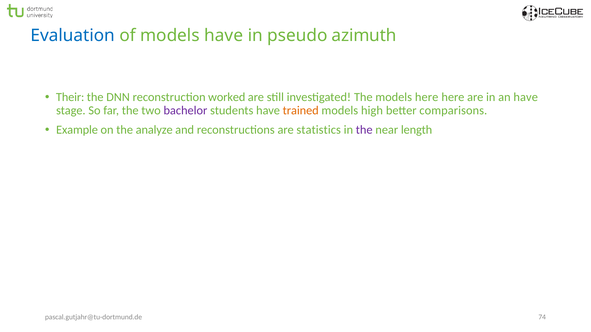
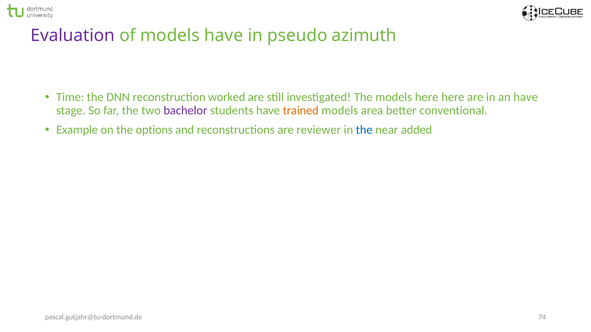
Evaluation colour: blue -> purple (73, 36)
Their: Their -> Time (70, 97)
high: high -> area (372, 111)
comparisons: comparisons -> conventional (453, 111)
analyze: analyze -> options (154, 130)
statistics: statistics -> reviewer (319, 130)
the colour: purple -> blue (364, 130)
length: length -> added (417, 130)
